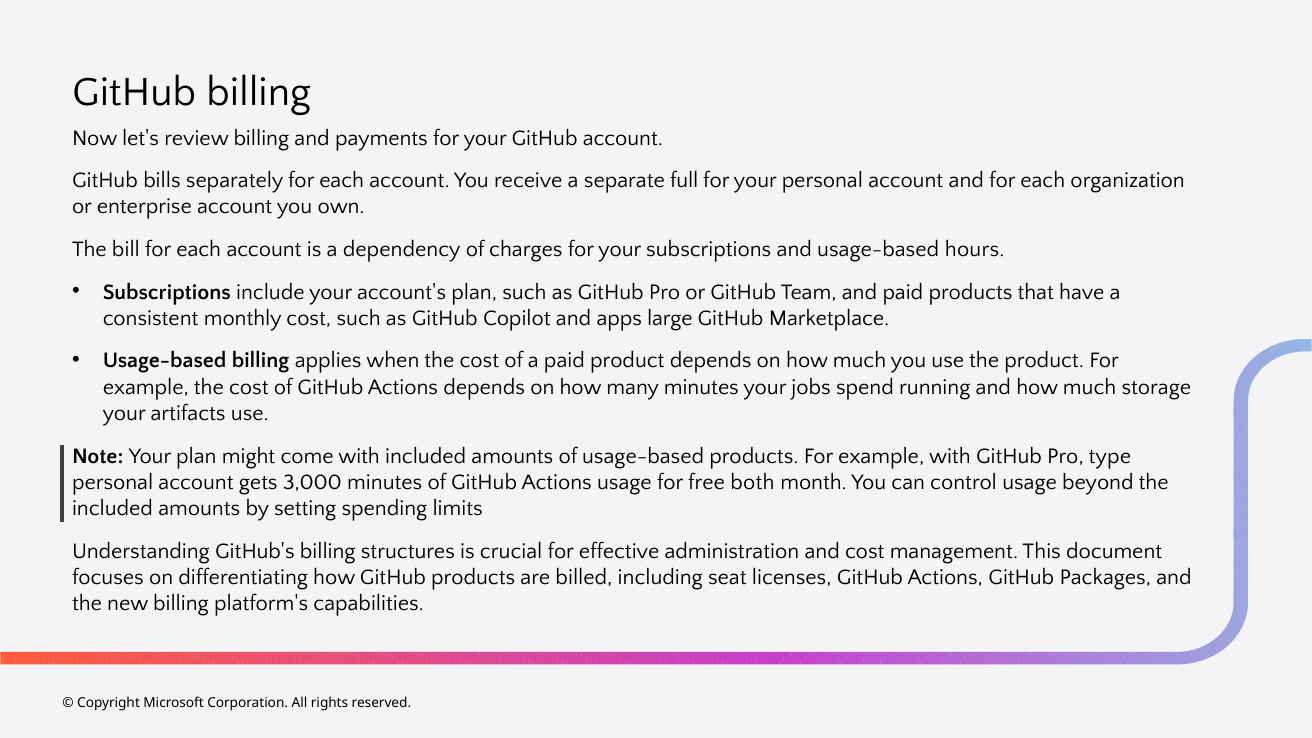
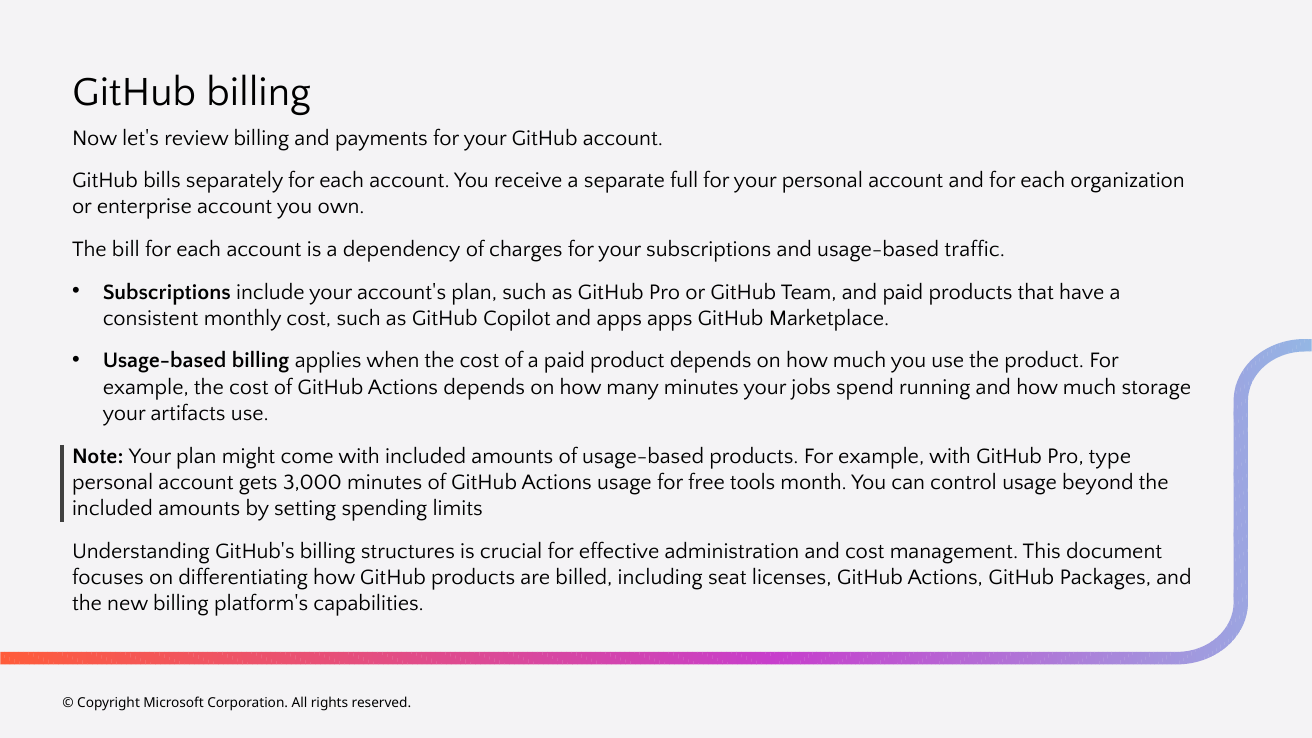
hours: hours -> traffic (975, 249)
apps large: large -> apps (670, 318)
both: both -> tools (753, 482)
